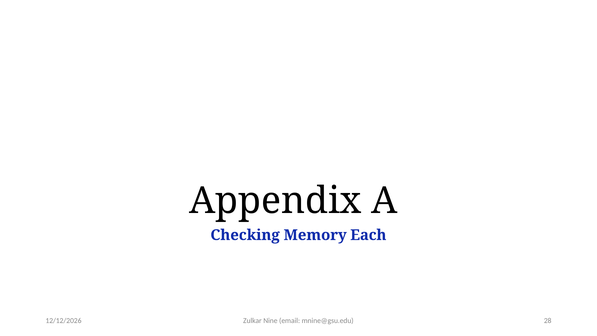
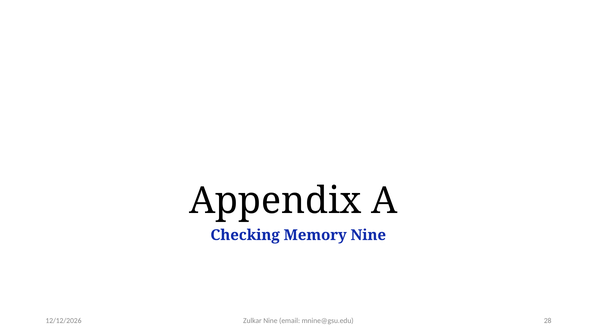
Memory Each: Each -> Nine (368, 235)
